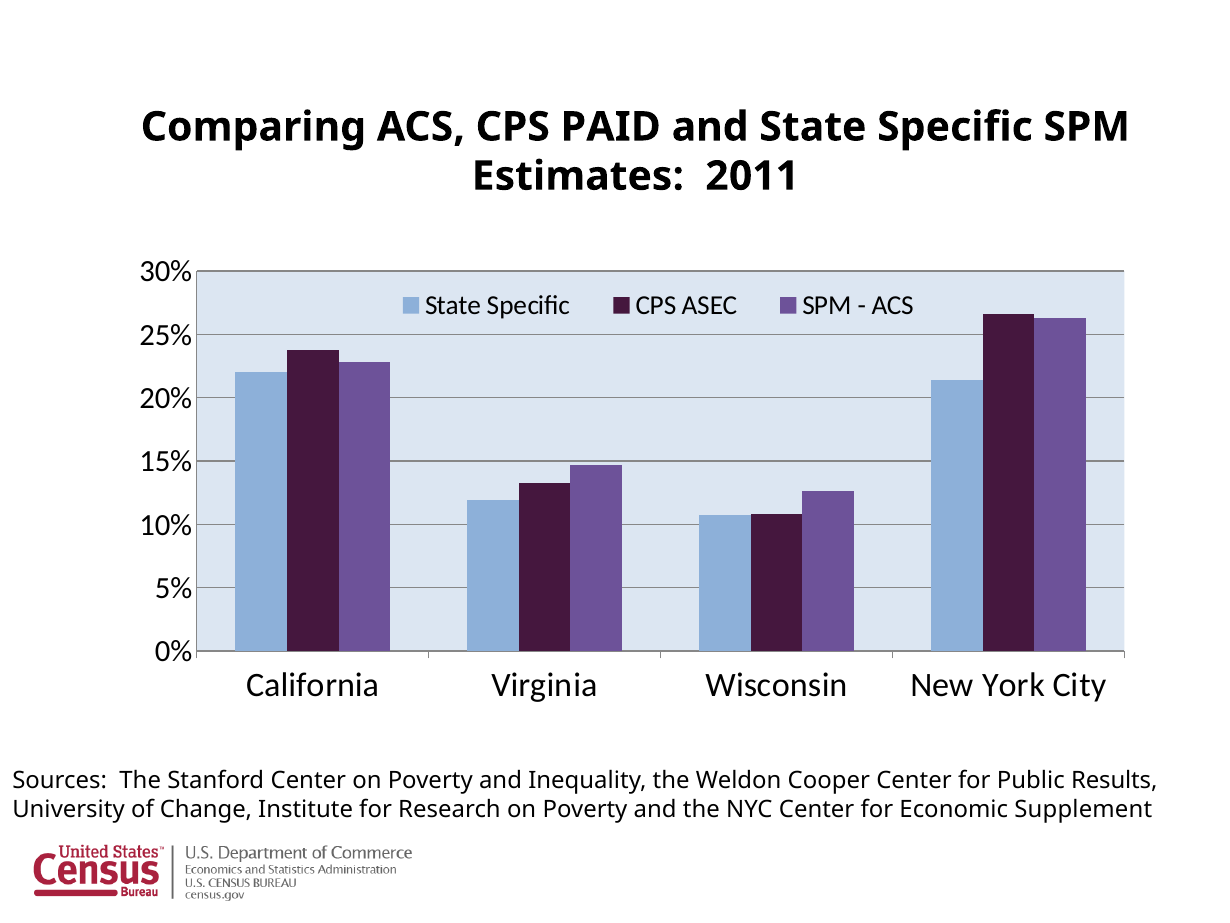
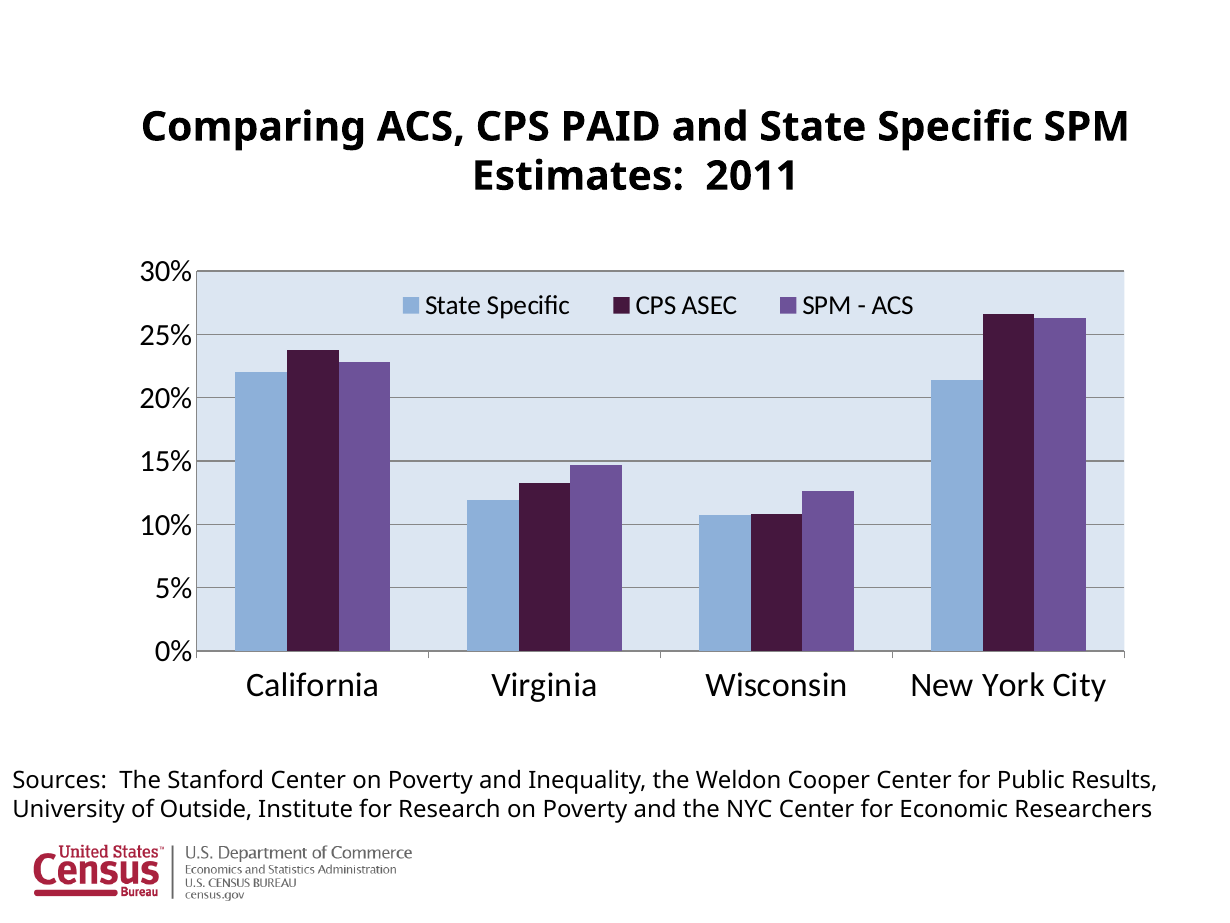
Change: Change -> Outside (206, 809)
Supplement: Supplement -> Researchers (1083, 809)
